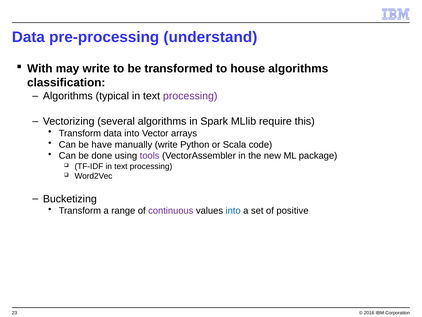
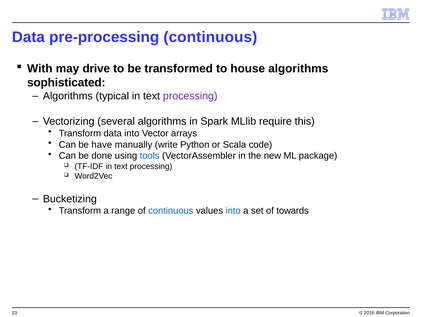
pre-processing understand: understand -> continuous (210, 37)
may write: write -> drive (96, 69)
classification: classification -> sophisticated (66, 83)
tools colour: purple -> blue (150, 156)
continuous colour: purple -> blue (171, 210)
positive: positive -> towards (293, 210)
